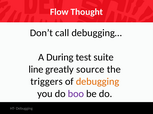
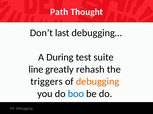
Flow: Flow -> Path (59, 12)
call: call -> last (62, 33)
source: source -> rehash (90, 70)
boo colour: purple -> blue (76, 94)
